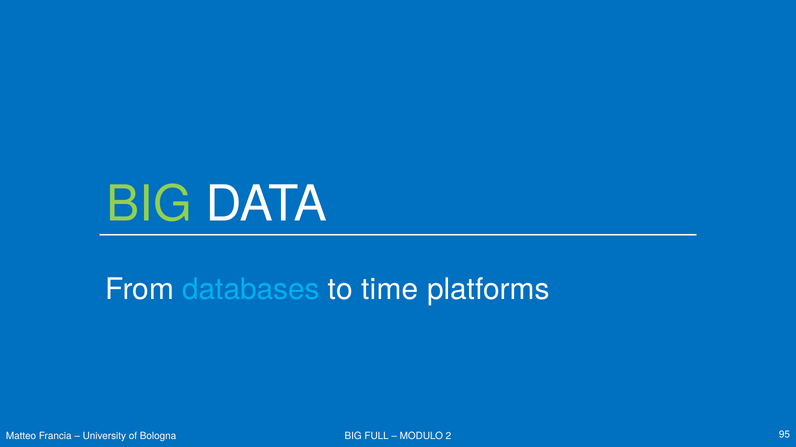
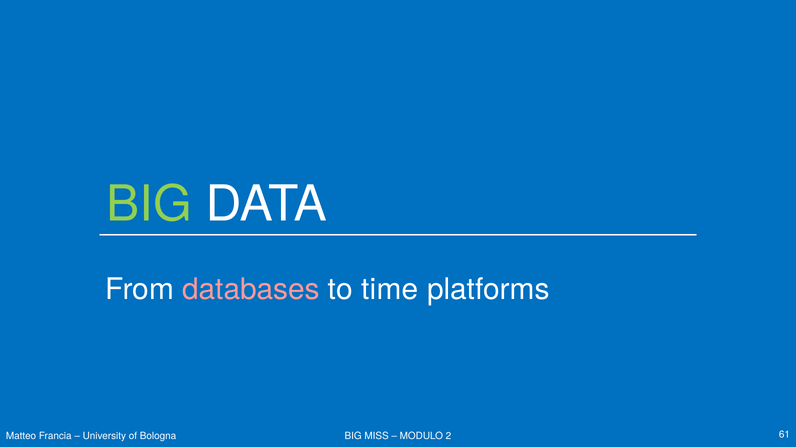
databases colour: light blue -> pink (251, 290)
FULL: FULL -> MISS (377, 436)
95: 95 -> 61 (784, 435)
